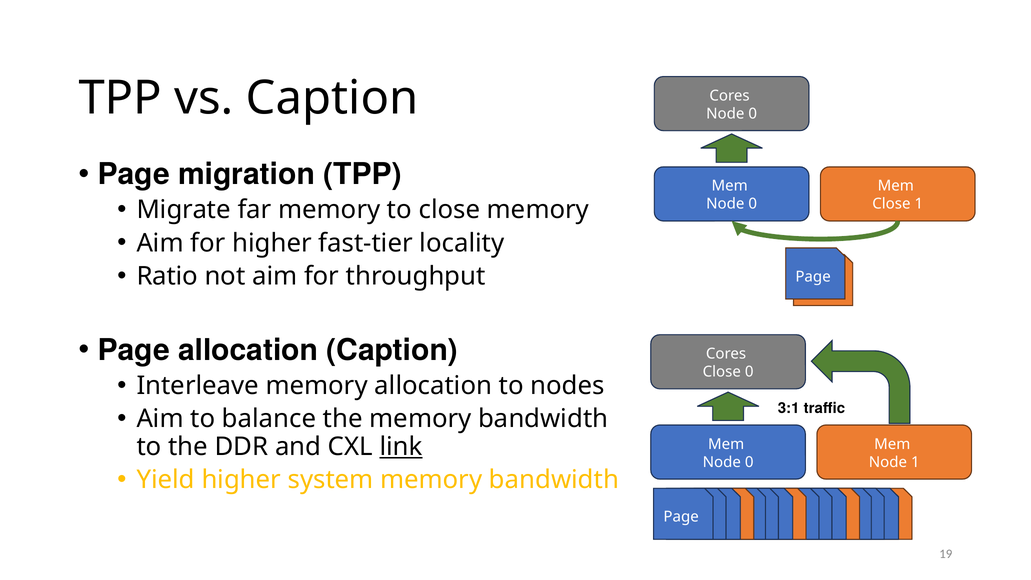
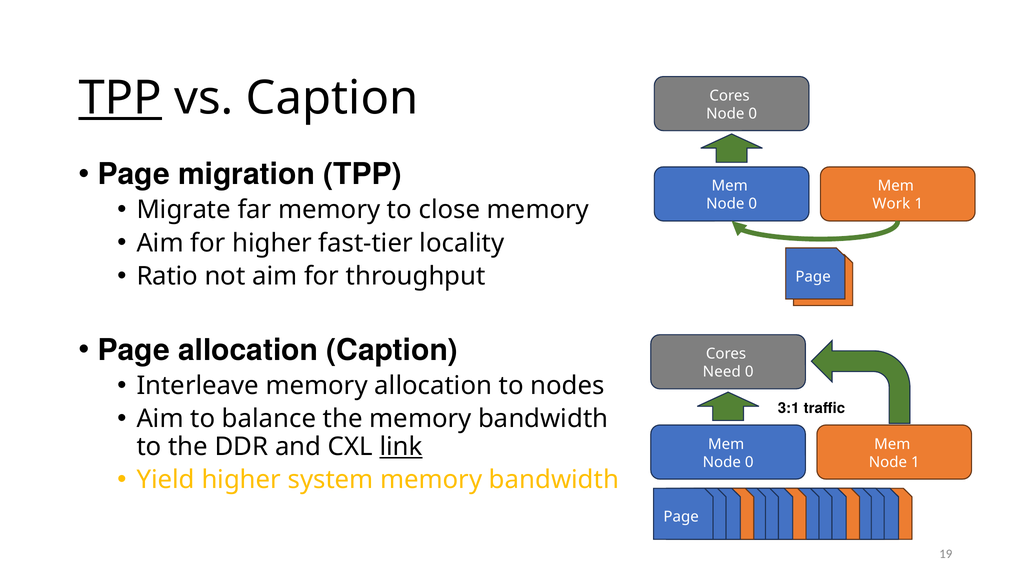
TPP underline: none -> present (120, 98)
Close: Close -> Work (891, 204)
Close: Close -> Need (722, 372)
